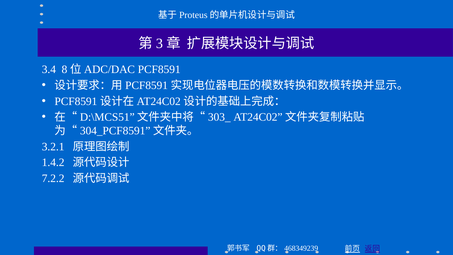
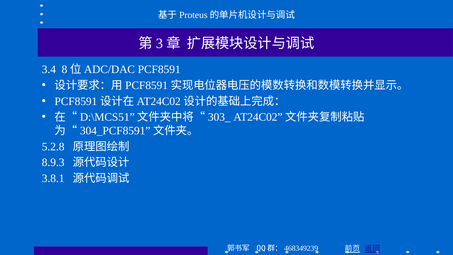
3.2.1: 3.2.1 -> 5.2.8 (53, 146)
1.4.2: 1.4.2 -> 8.9.3 (53, 162)
7.2.2: 7.2.2 -> 3.8.1 (53, 178)
